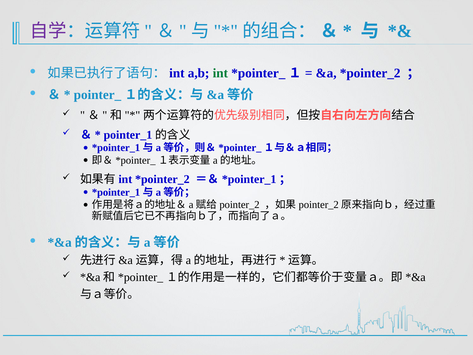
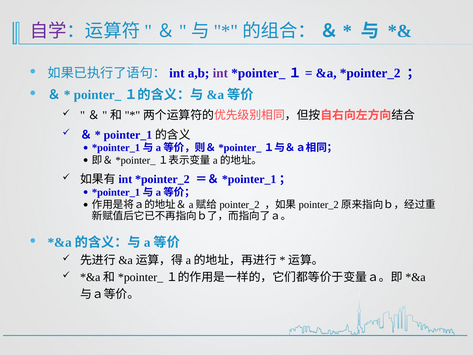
int colour: green -> purple (220, 73)
